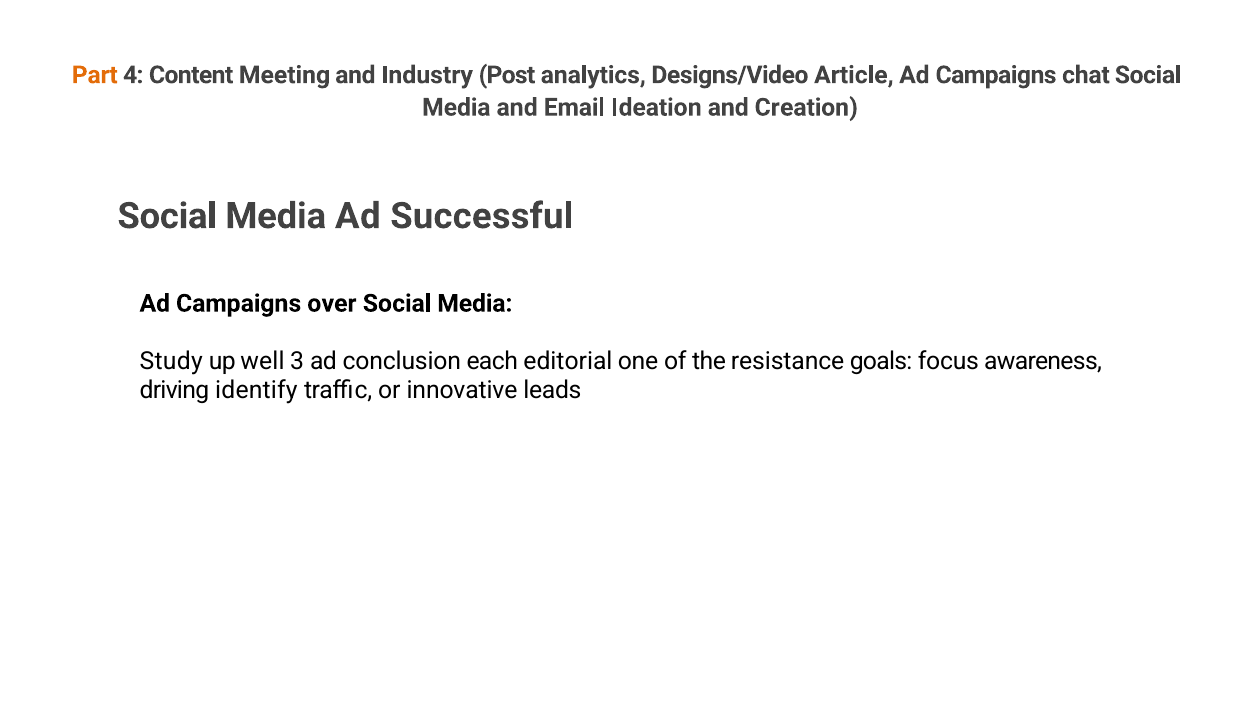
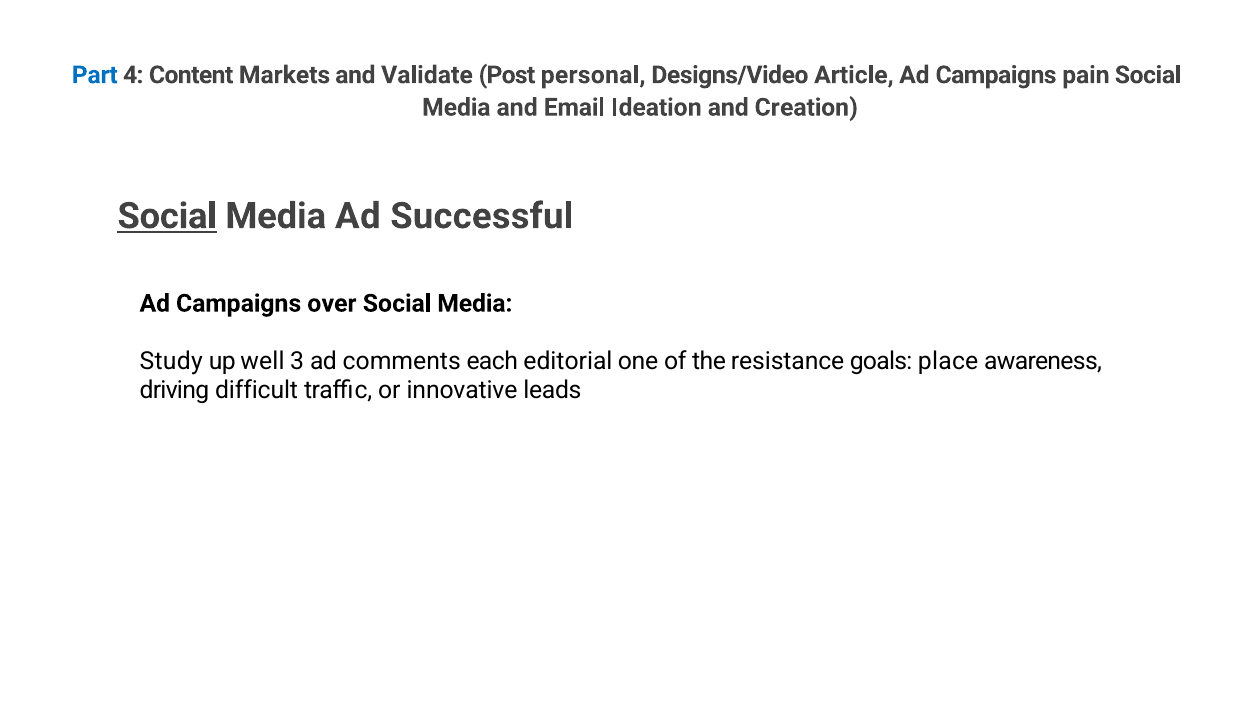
Part colour: orange -> blue (95, 75)
Meeting: Meeting -> Markets (285, 75)
Industry: Industry -> Validate (427, 75)
analytics: analytics -> personal (593, 75)
chat: chat -> pain (1086, 75)
Social underline: none -> present (167, 216)
conclusion: conclusion -> comments (402, 362)
focus: focus -> place (948, 362)
identify: identify -> difficult (257, 390)
